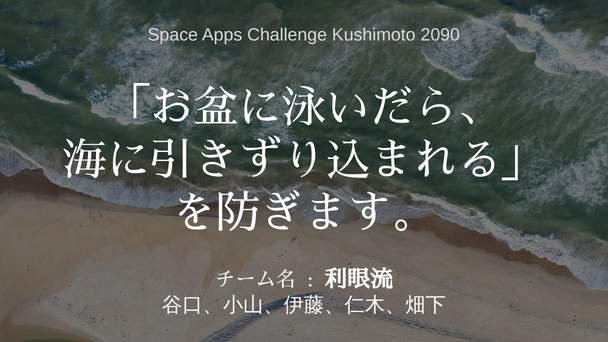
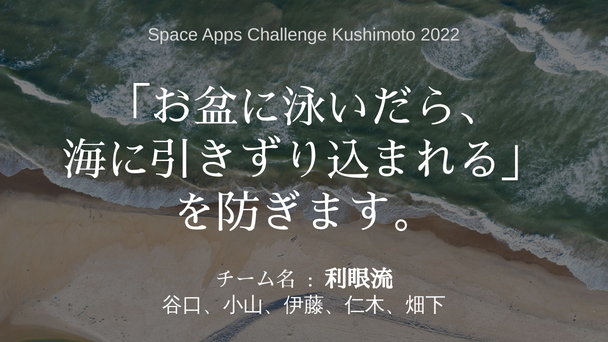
2090: 2090 -> 2022 (440, 35)
